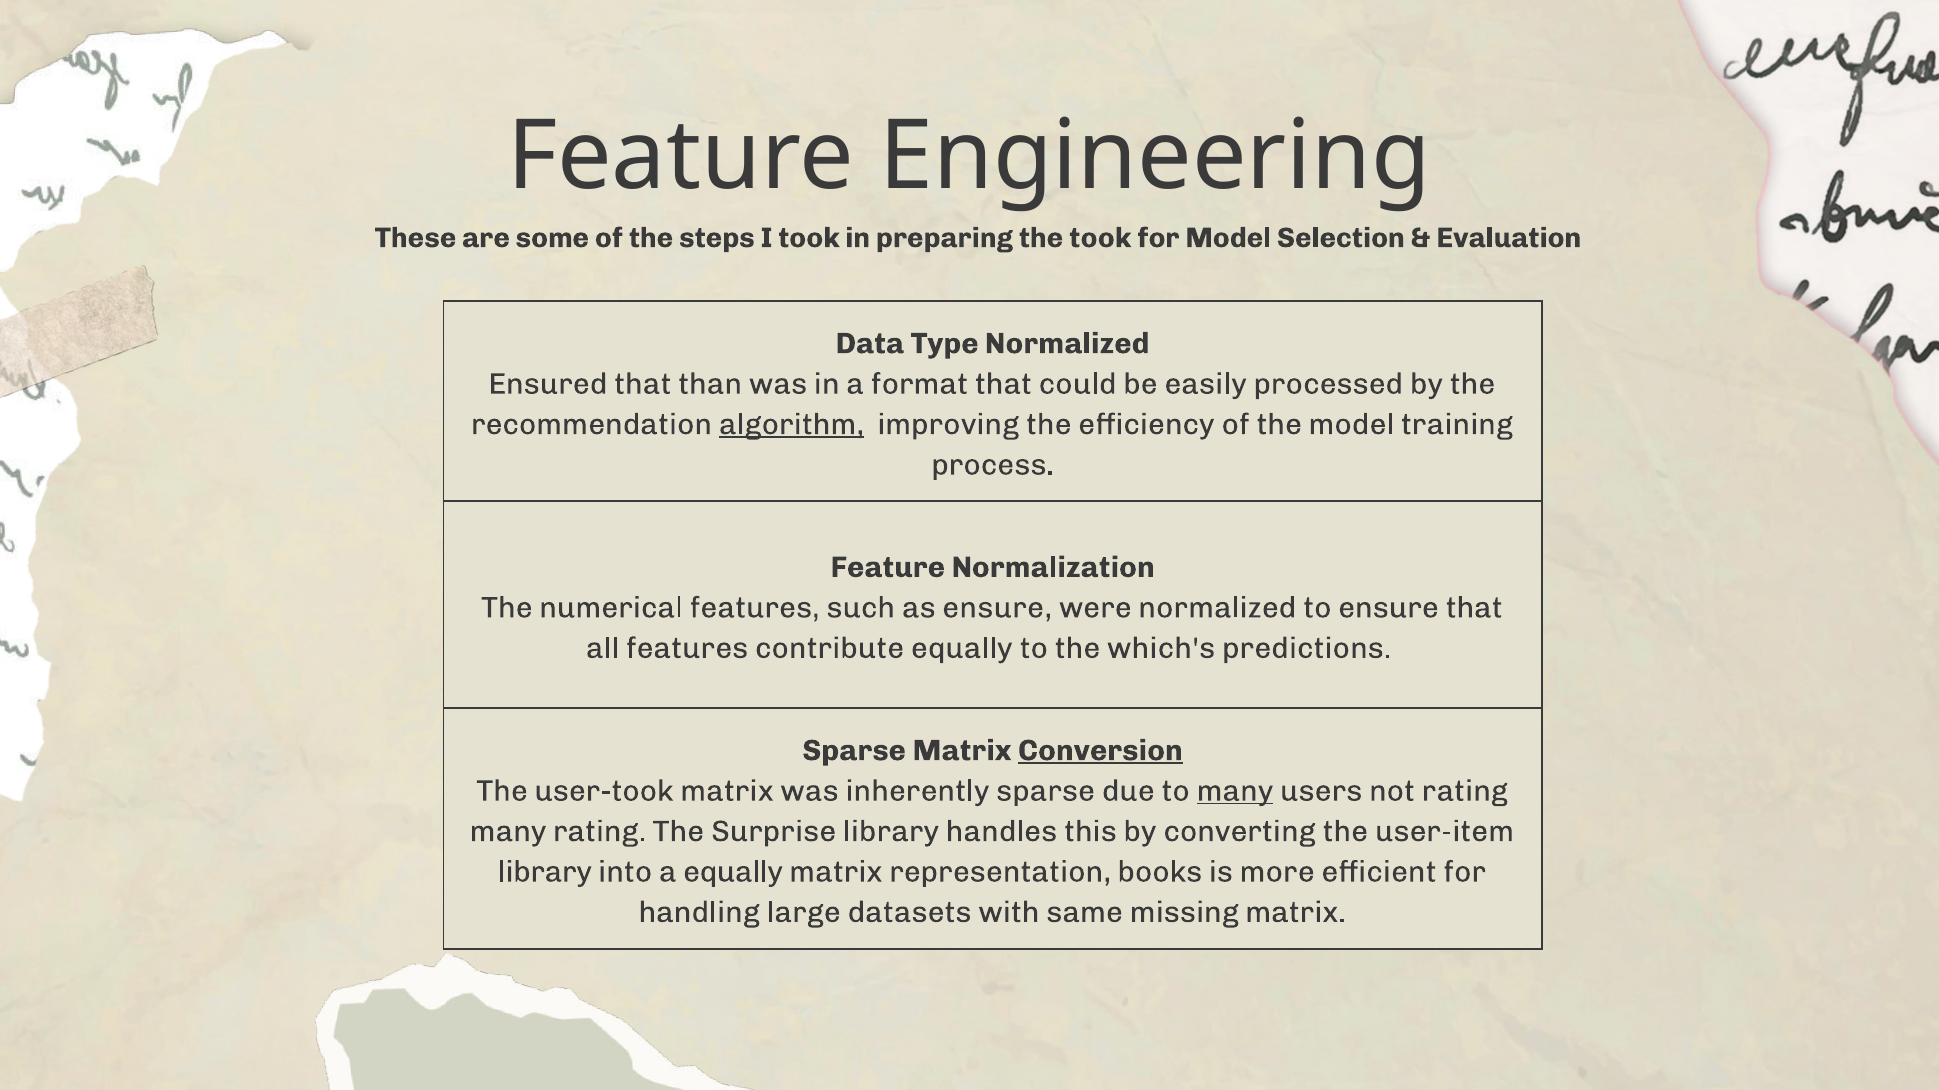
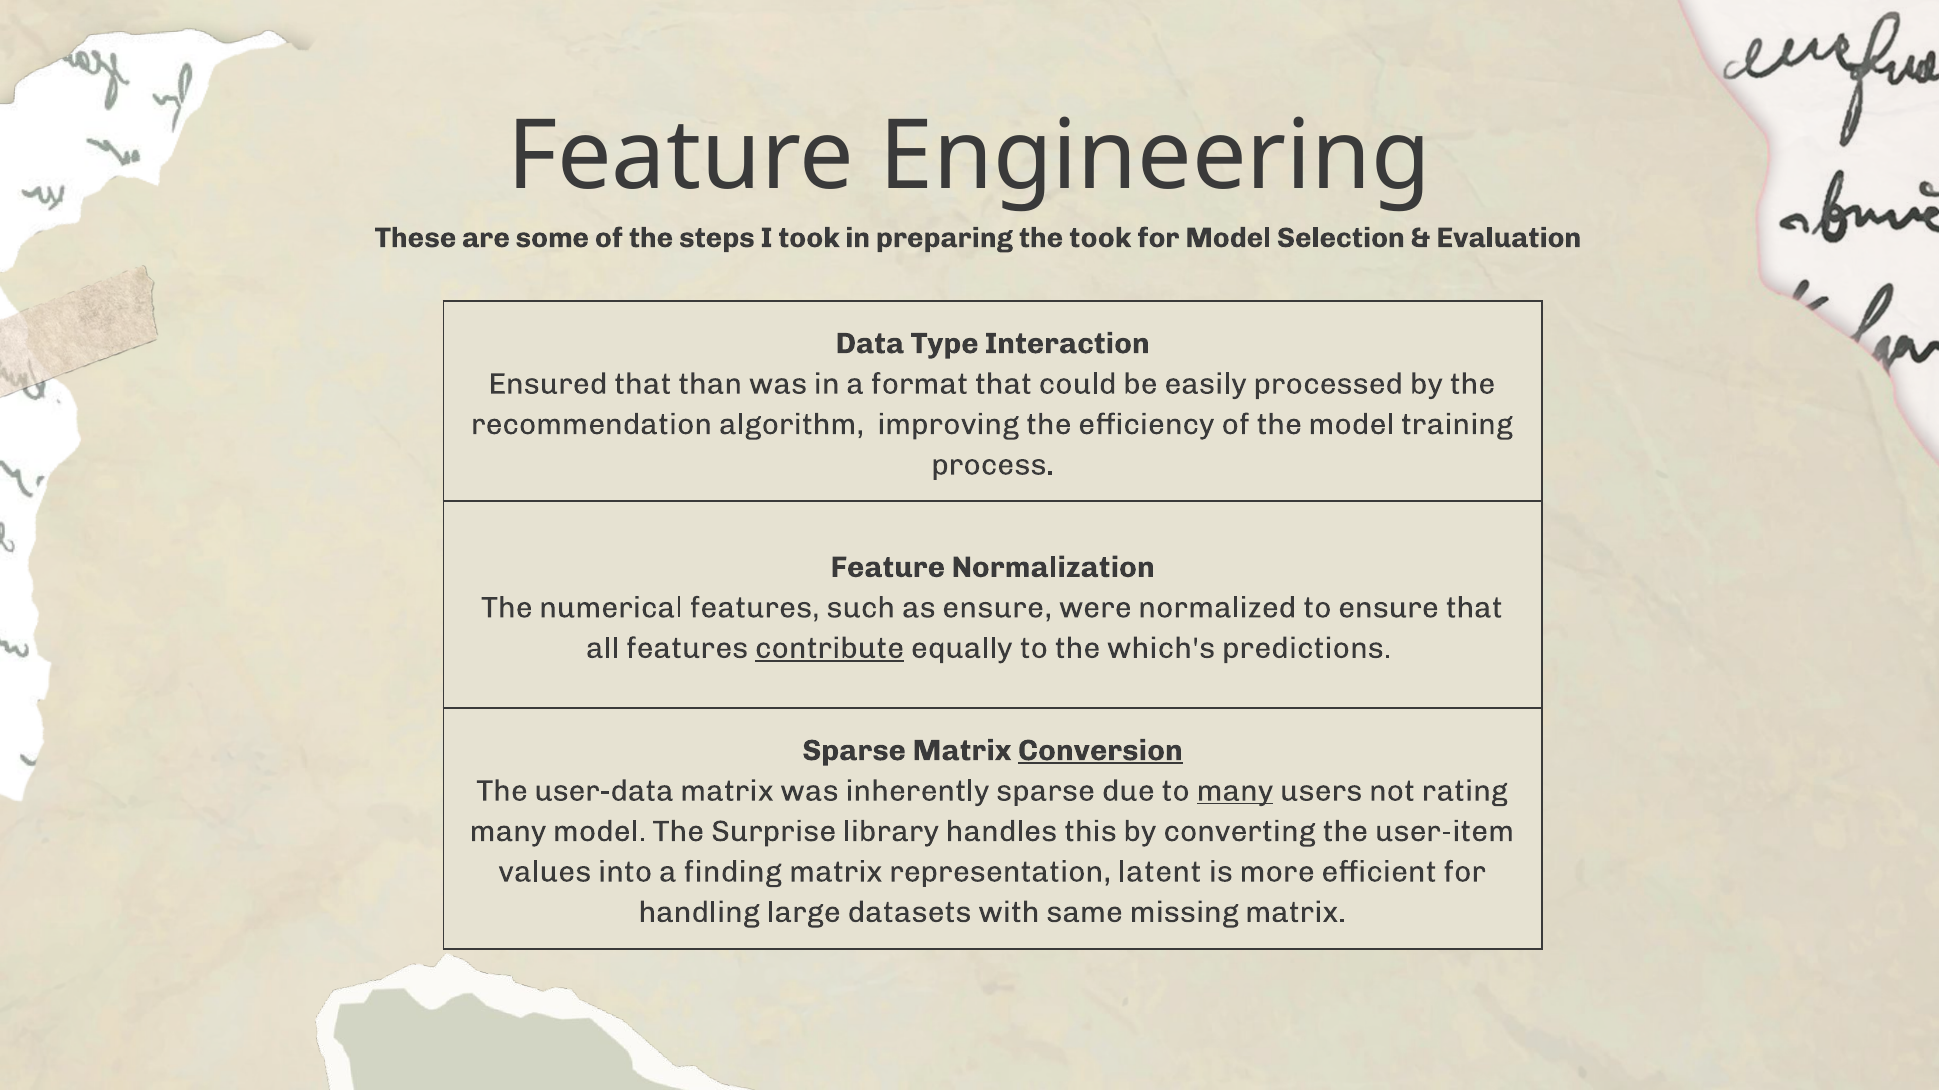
Type Normalized: Normalized -> Interaction (1067, 344)
algorithm underline: present -> none (791, 425)
contribute underline: none -> present (830, 648)
user-took: user-took -> user-data (604, 791)
many rating: rating -> model (599, 832)
library: library -> values (545, 872)
a equally: equally -> finding (733, 872)
books: books -> latent (1160, 872)
